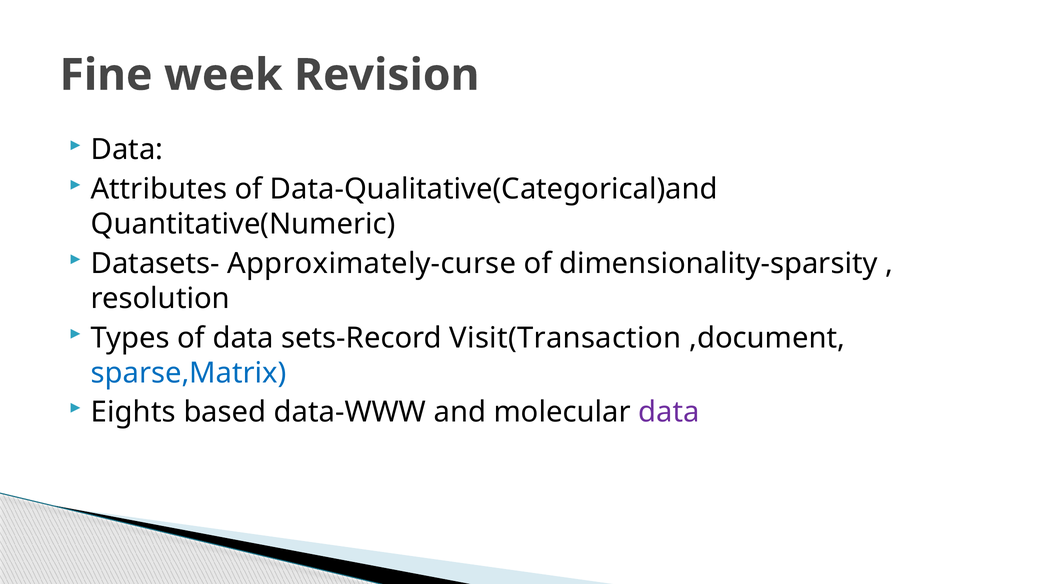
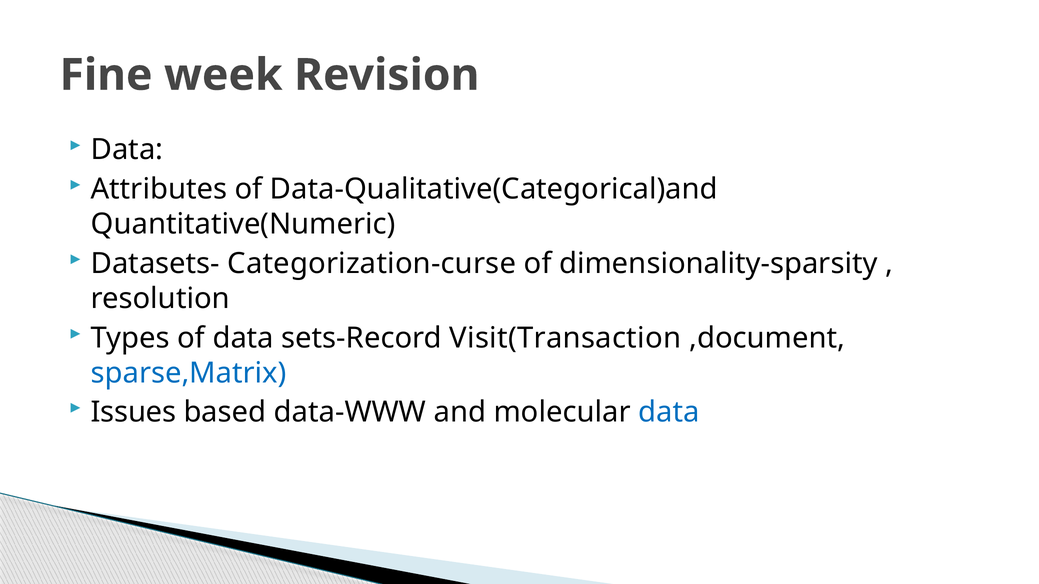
Approximately-curse: Approximately-curse -> Categorization-curse (372, 264)
Eights: Eights -> Issues (133, 413)
data colour: purple -> blue (669, 413)
